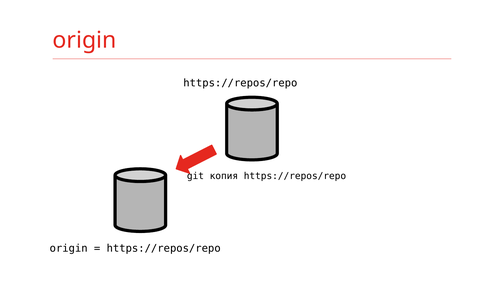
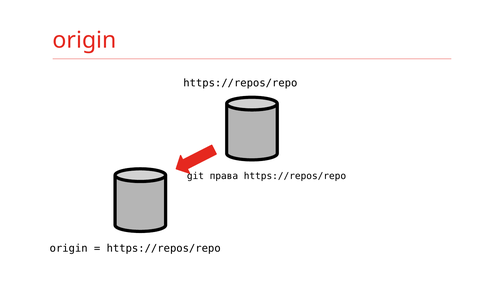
копия: копия -> права (224, 176)
